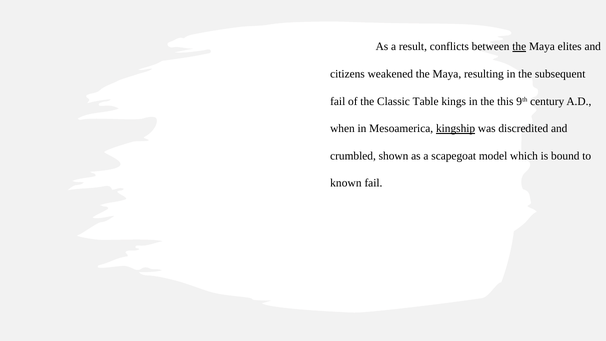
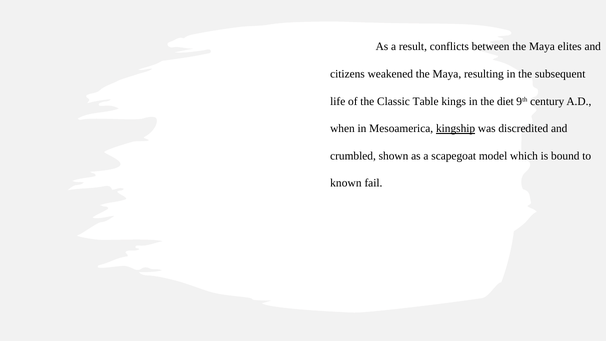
the underline: present -> none (519, 47)
fail: fail -> life (338, 101)
this: this -> diet (505, 101)
